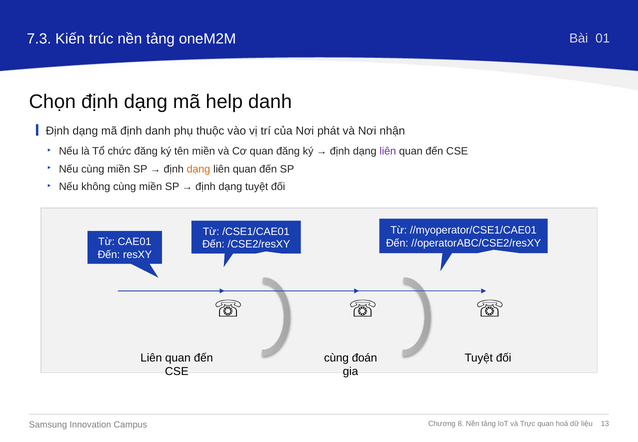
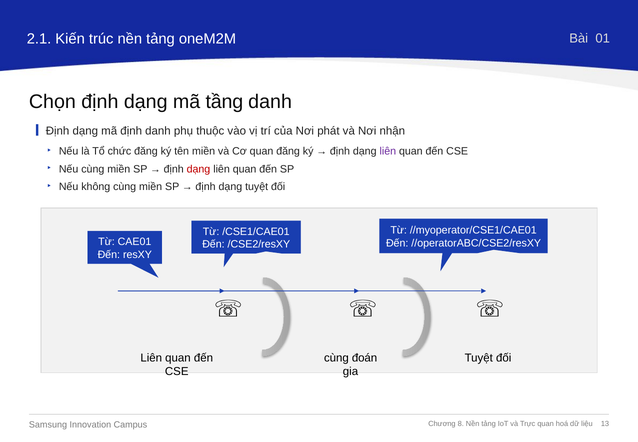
7.3: 7.3 -> 2.1 (39, 39)
help: help -> tầng (224, 102)
dạng colour: orange -> red (198, 169)
